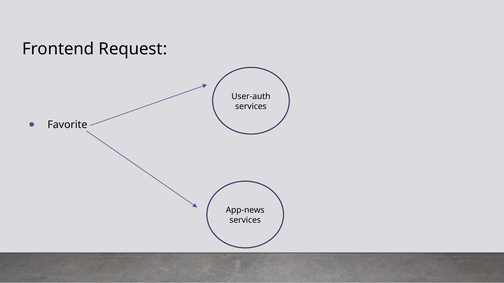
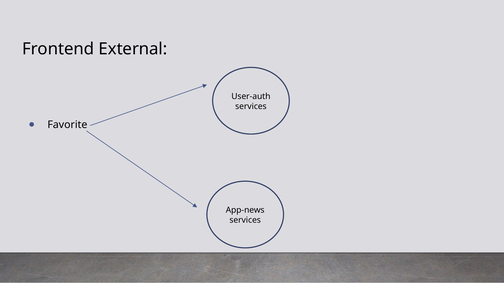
Request: Request -> External (133, 49)
